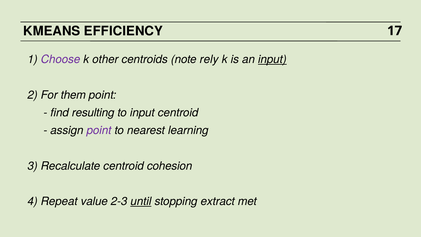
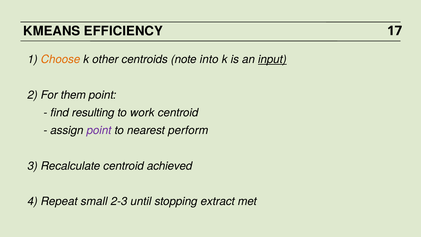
Choose colour: purple -> orange (61, 59)
rely: rely -> into (209, 59)
to input: input -> work (142, 112)
learning: learning -> perform (188, 130)
cohesion: cohesion -> achieved (170, 166)
value: value -> small (94, 201)
until underline: present -> none (141, 201)
